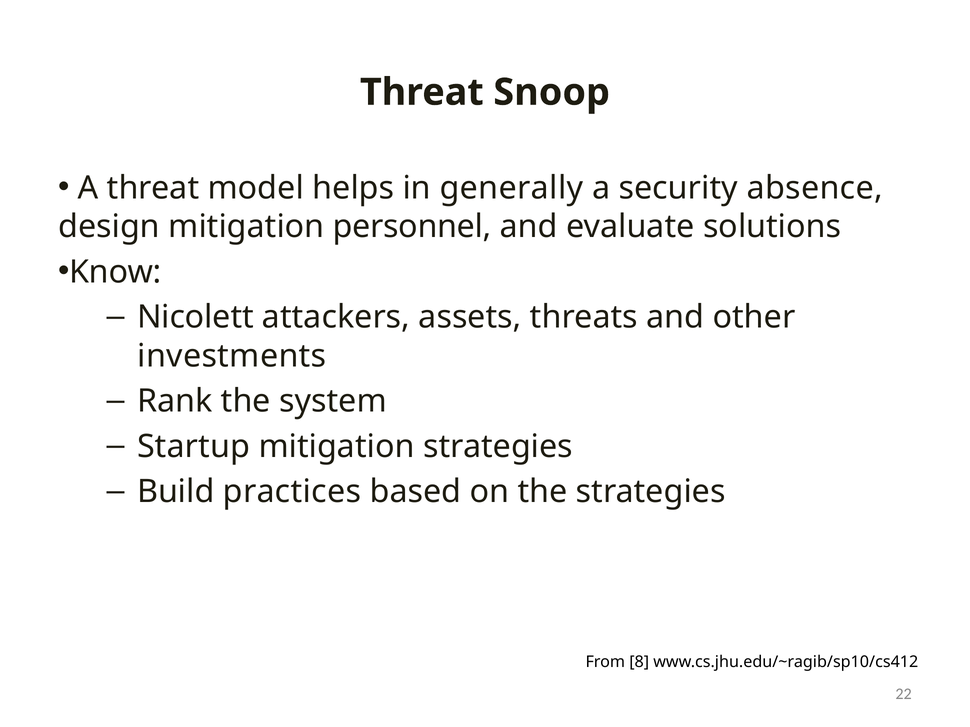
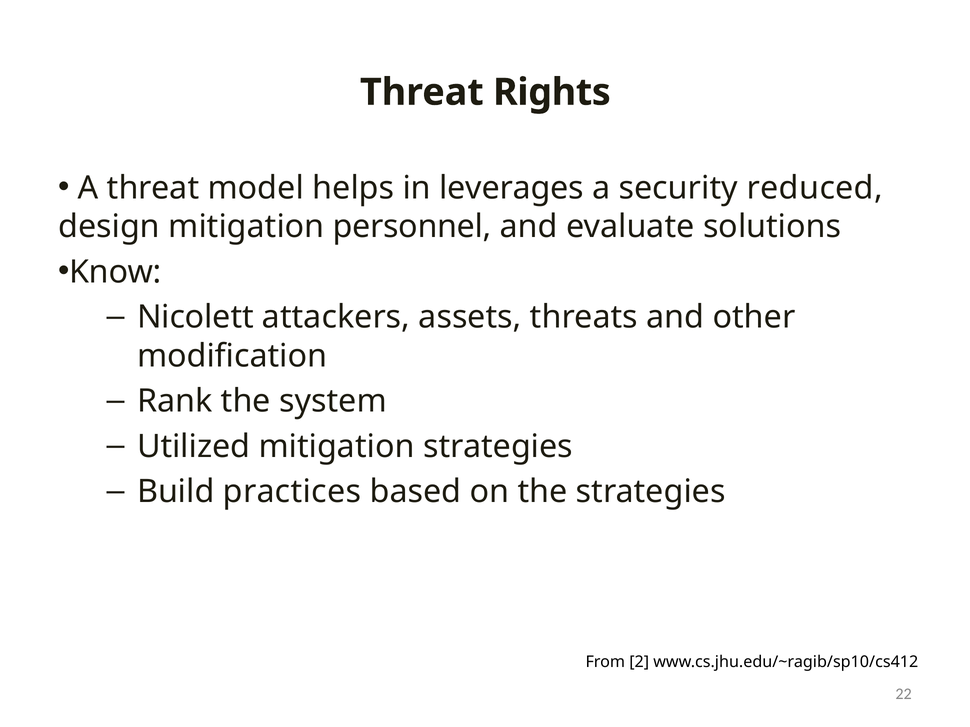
Snoop: Snoop -> Rights (552, 92)
generally: generally -> leverages (512, 188)
absence: absence -> reduced (815, 188)
investments: investments -> modification (232, 356)
Startup: Startup -> Utilized (194, 447)
8: 8 -> 2 (639, 662)
